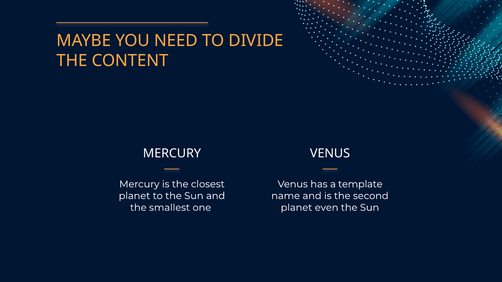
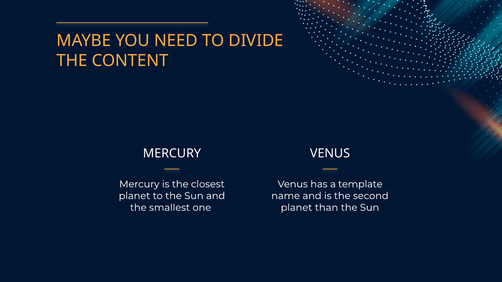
even: even -> than (327, 208)
